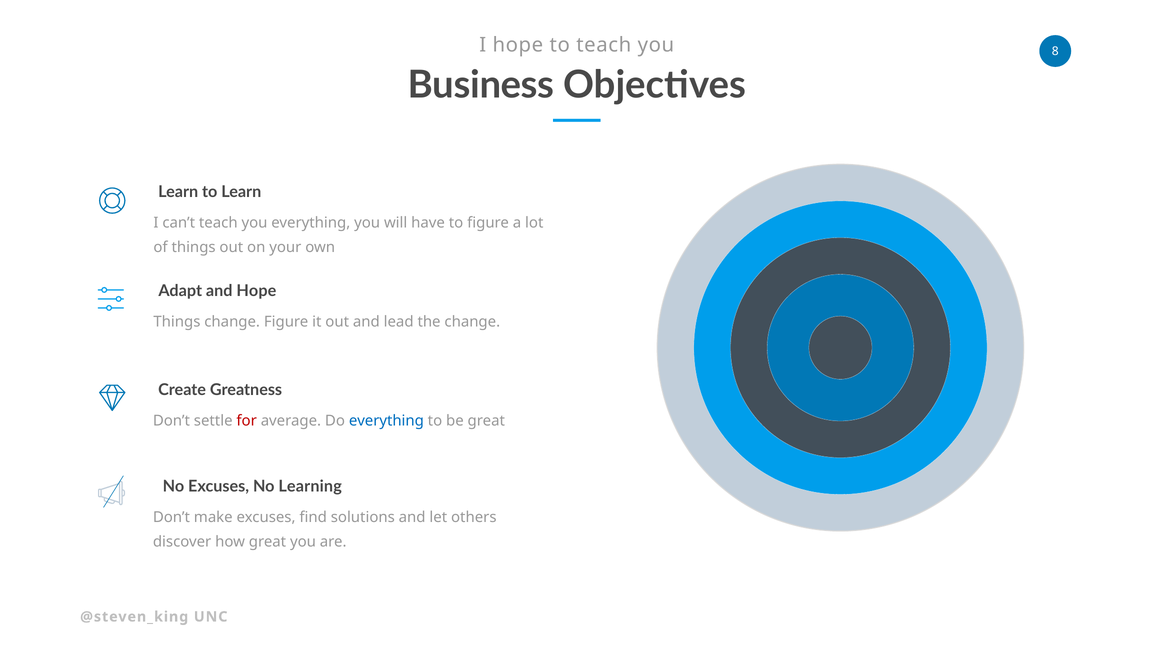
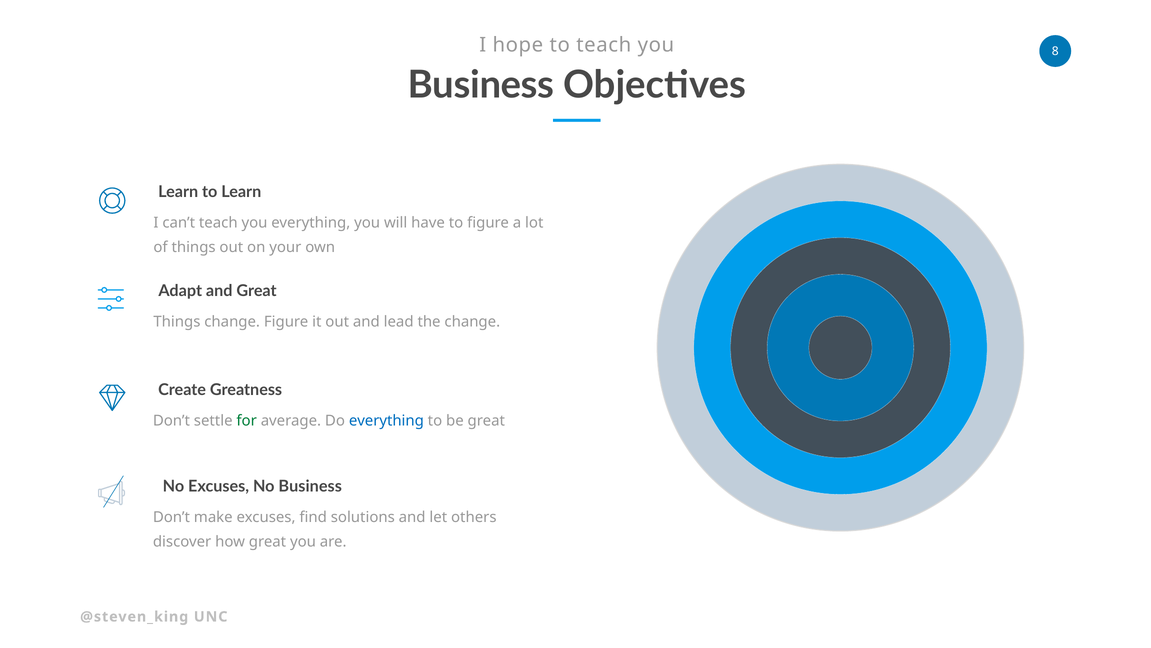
and Hope: Hope -> Great (257, 291)
for colour: red -> green (247, 421)
No Learning: Learning -> Business (310, 486)
